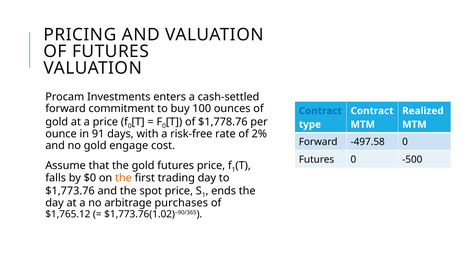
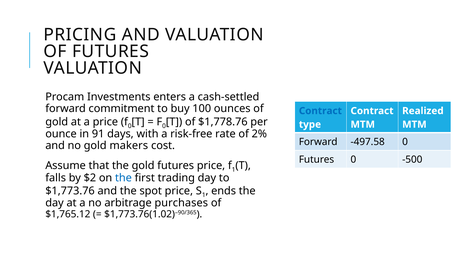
engage: engage -> makers (129, 146)
$0: $0 -> $2 (90, 178)
the colour: orange -> blue (123, 178)
